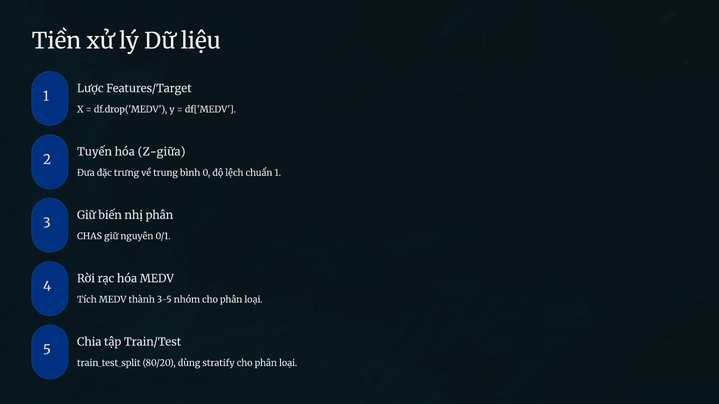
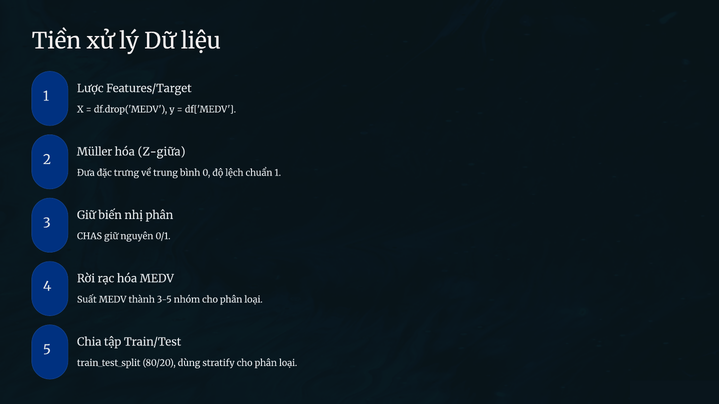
Tuyến: Tuyến -> Müller (95, 152)
Tích: Tích -> Suất (87, 300)
